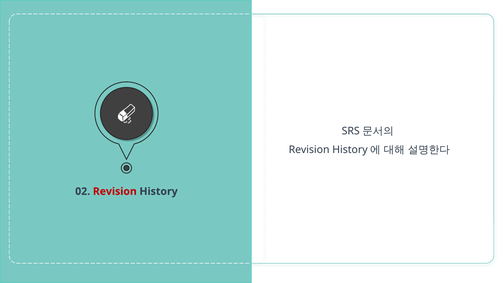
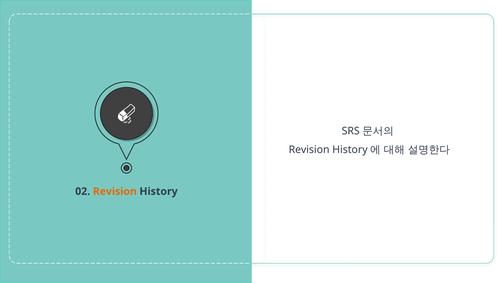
Revision colour: red -> orange (115, 191)
